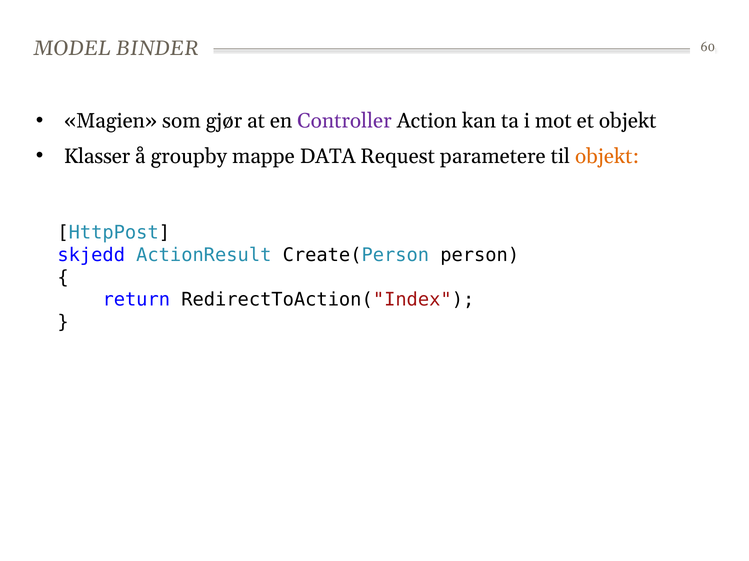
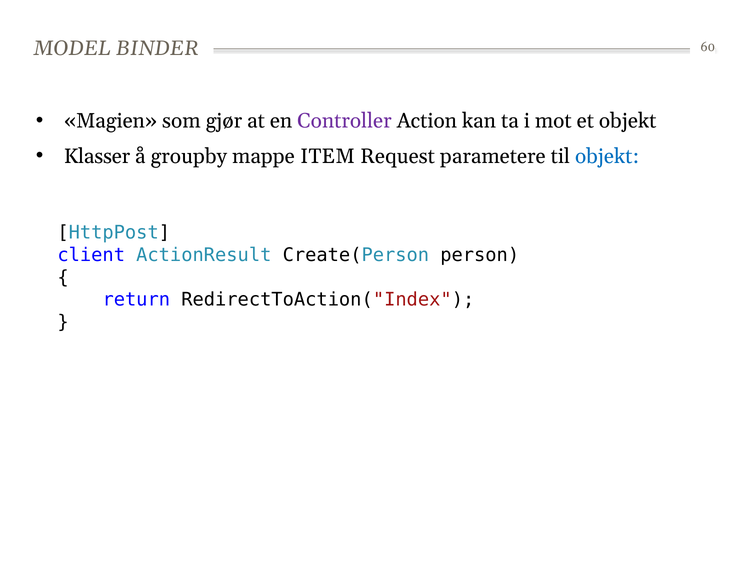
DATA: DATA -> ITEM (327, 156)
objekt colour: orange -> blue (607, 156)
skjedd: skjedd -> client (91, 255)
